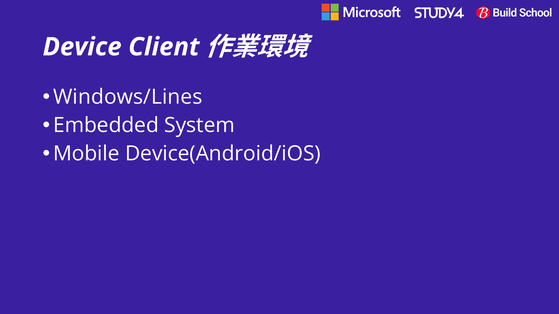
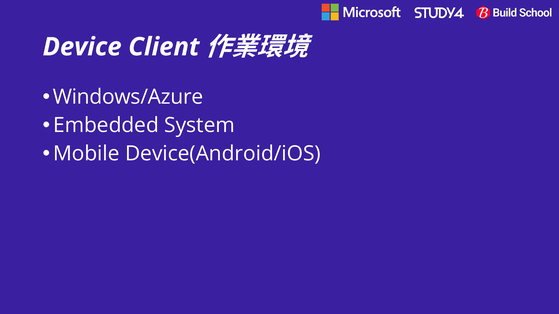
Windows/Lines: Windows/Lines -> Windows/Azure (128, 97)
